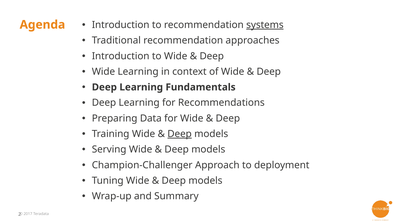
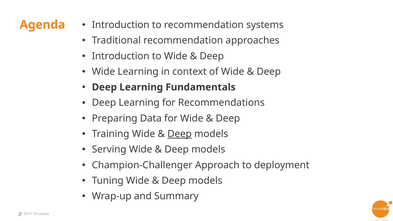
systems underline: present -> none (265, 25)
